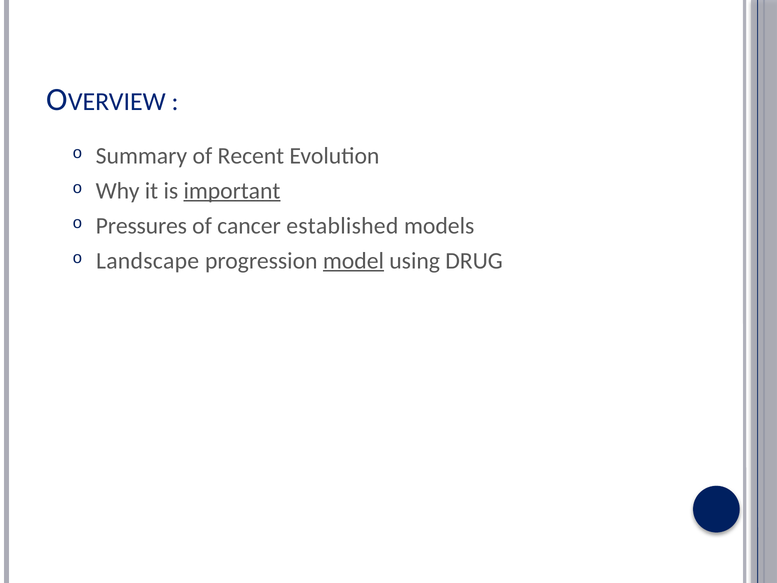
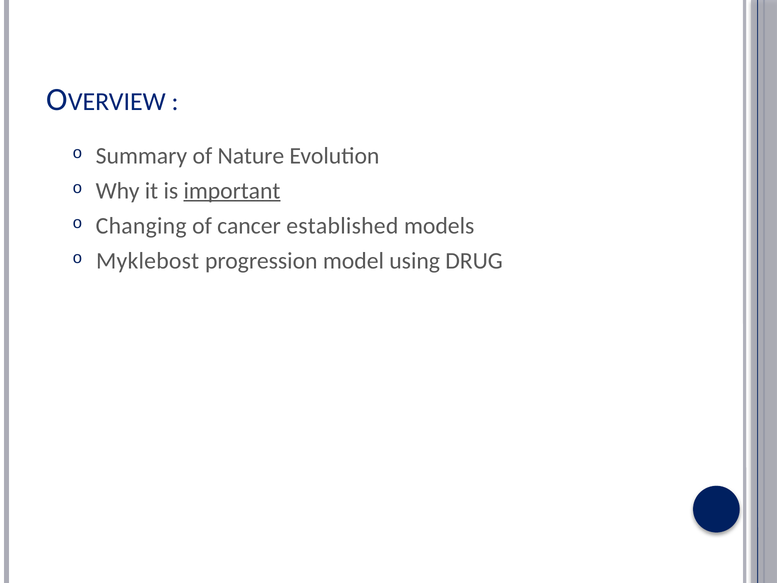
Recent: Recent -> Nature (251, 156)
Pressures: Pressures -> Changing (141, 226)
Landscape: Landscape -> Myklebost (148, 261)
model underline: present -> none (353, 261)
